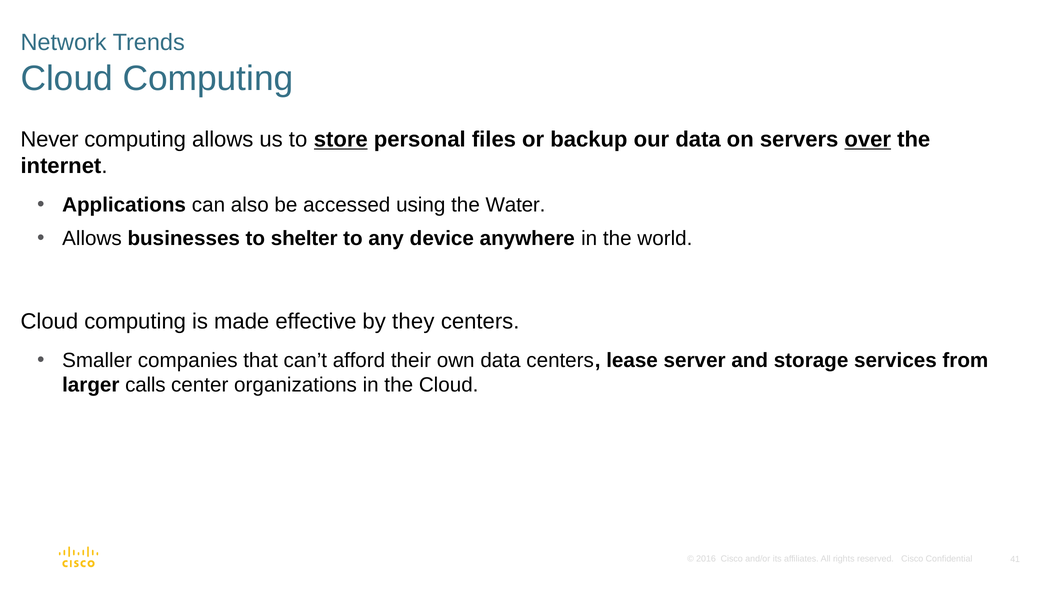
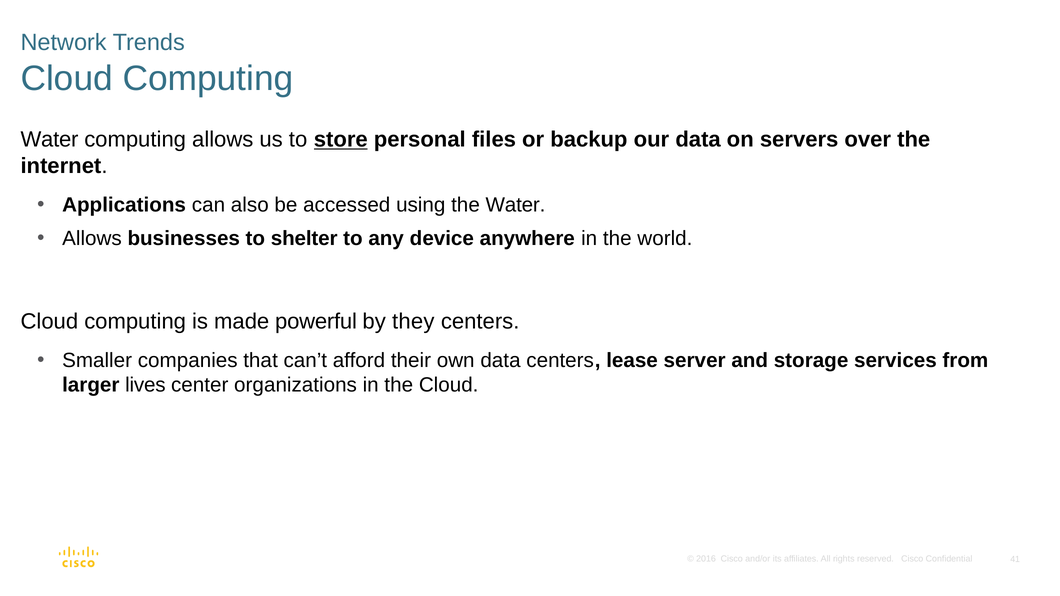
Never: Never -> Water (49, 140)
over underline: present -> none (868, 140)
effective: effective -> powerful (316, 322)
calls: calls -> lives (145, 385)
